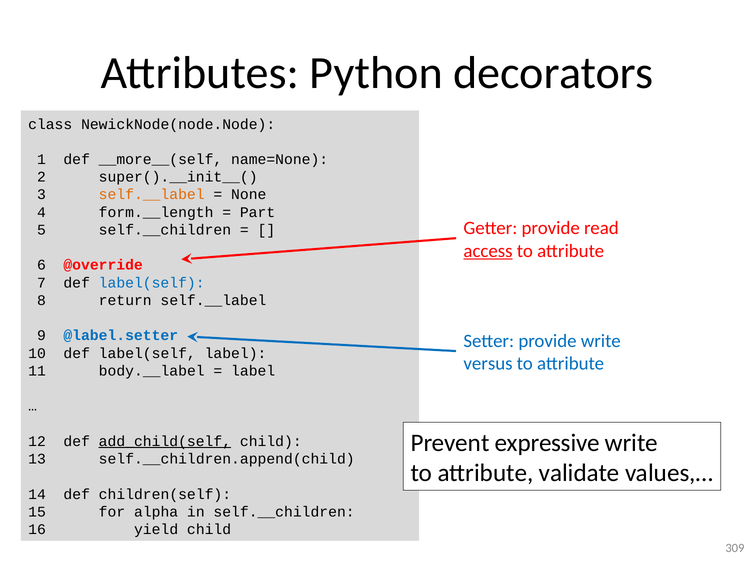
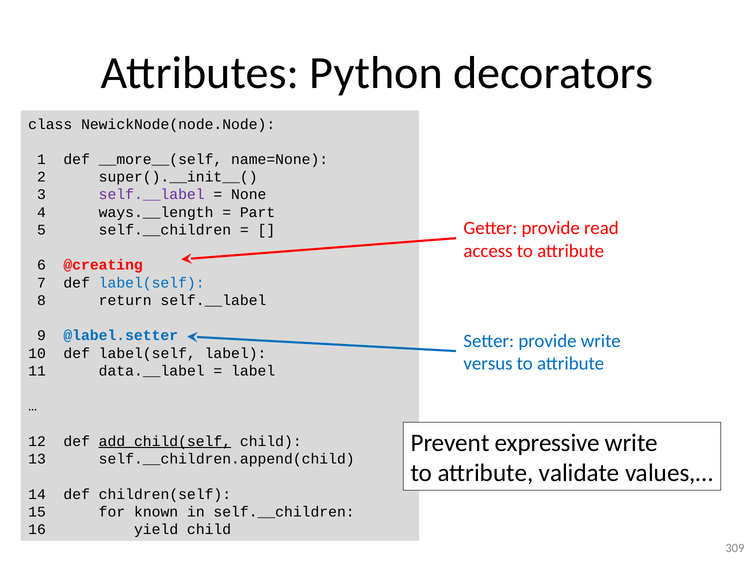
self.__label colour: orange -> purple (152, 195)
form.__length: form.__length -> ways.__length (156, 212)
access underline: present -> none (488, 251)
@override: @override -> @creating (103, 265)
body.__label: body.__label -> data.__label (152, 371)
alpha: alpha -> known (156, 512)
